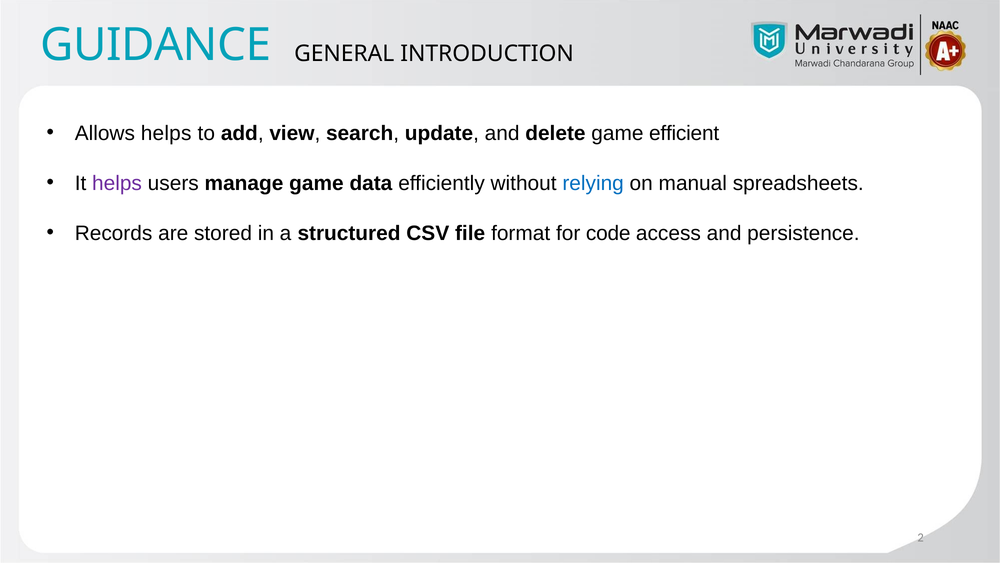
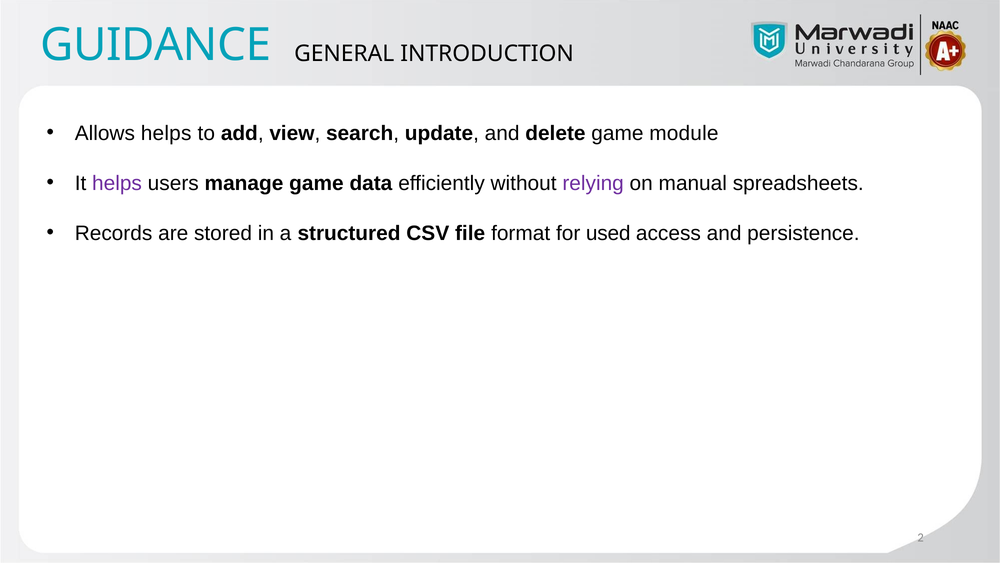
efficient: efficient -> module (684, 133)
relying colour: blue -> purple (593, 183)
code: code -> used (608, 233)
